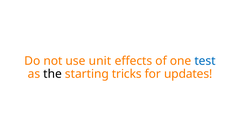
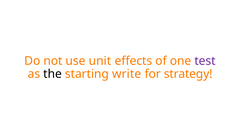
test colour: blue -> purple (205, 61)
tricks: tricks -> write (127, 74)
updates: updates -> strategy (188, 74)
